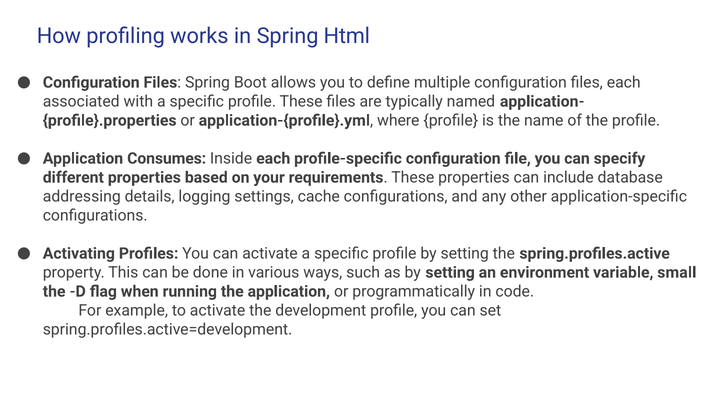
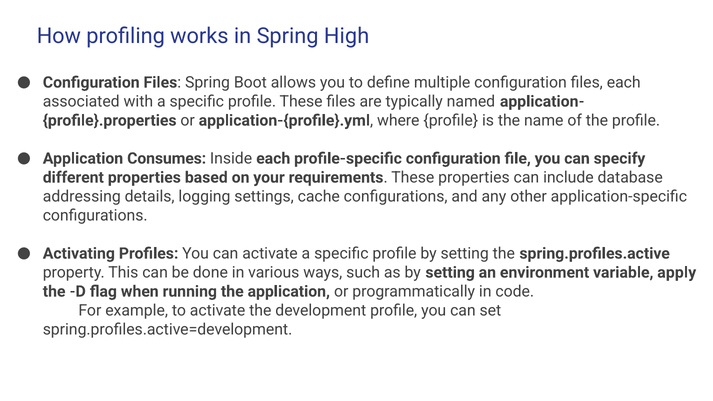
Html: Html -> High (347, 36)
small: small -> apply (677, 272)
